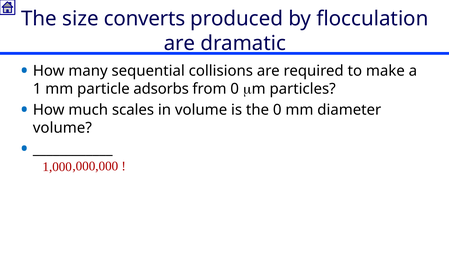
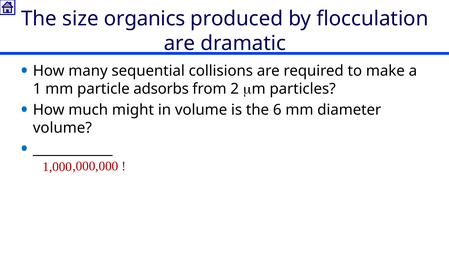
converts: converts -> organics (145, 19)
from 0: 0 -> 2 (235, 89)
scales: scales -> might (133, 110)
the 0: 0 -> 6 (277, 110)
